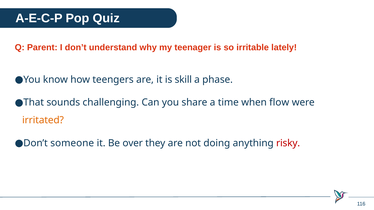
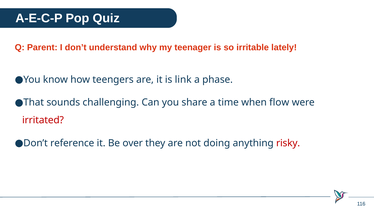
skill: skill -> link (183, 80)
irritated colour: orange -> red (43, 120)
someone: someone -> reference (72, 143)
